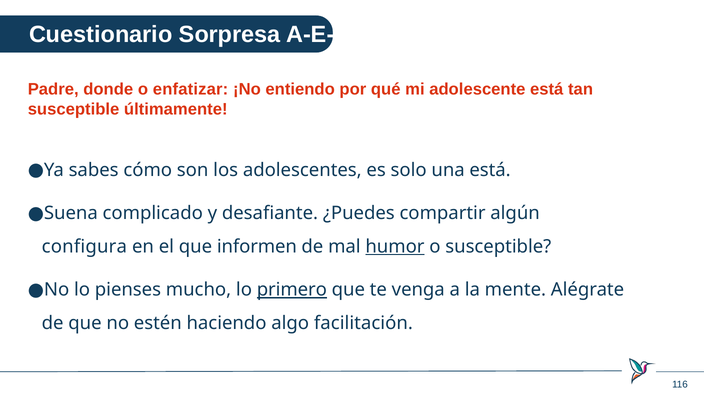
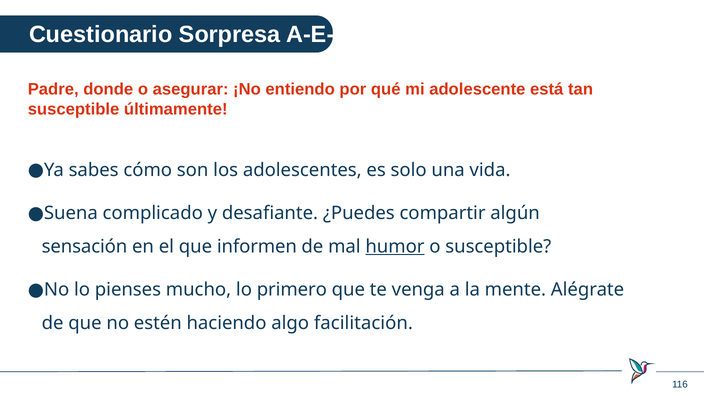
enfatizar: enfatizar -> asegurar (191, 89)
una está: está -> vida (490, 170)
configura: configura -> sensación (84, 247)
primero underline: present -> none (292, 290)
